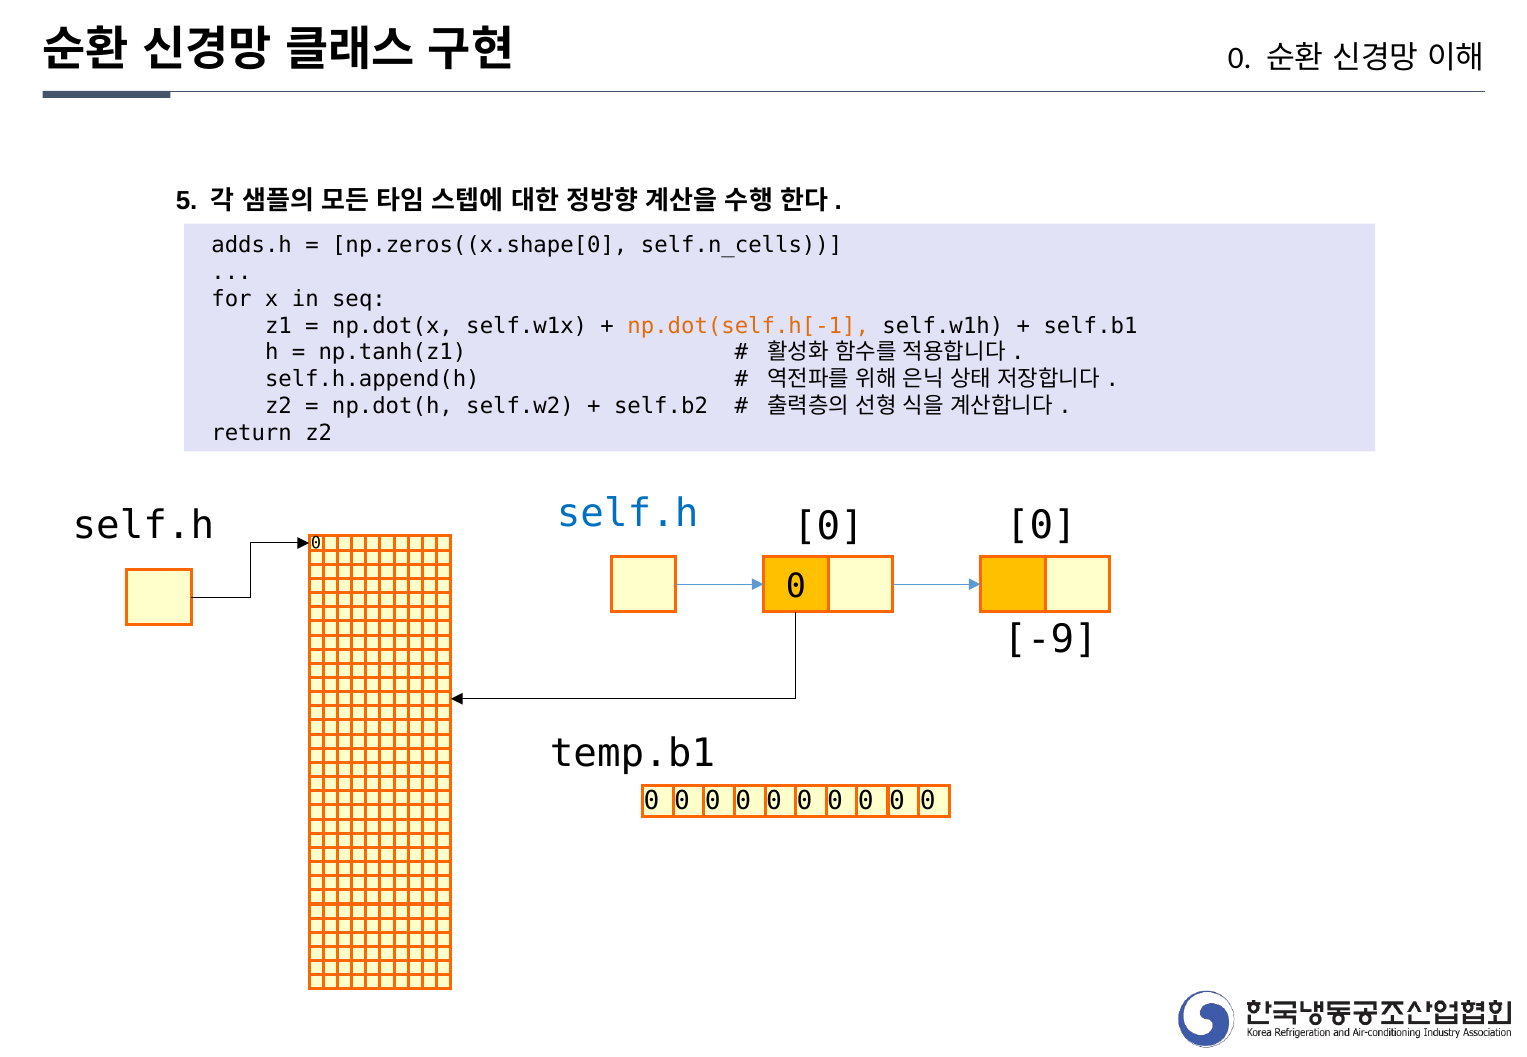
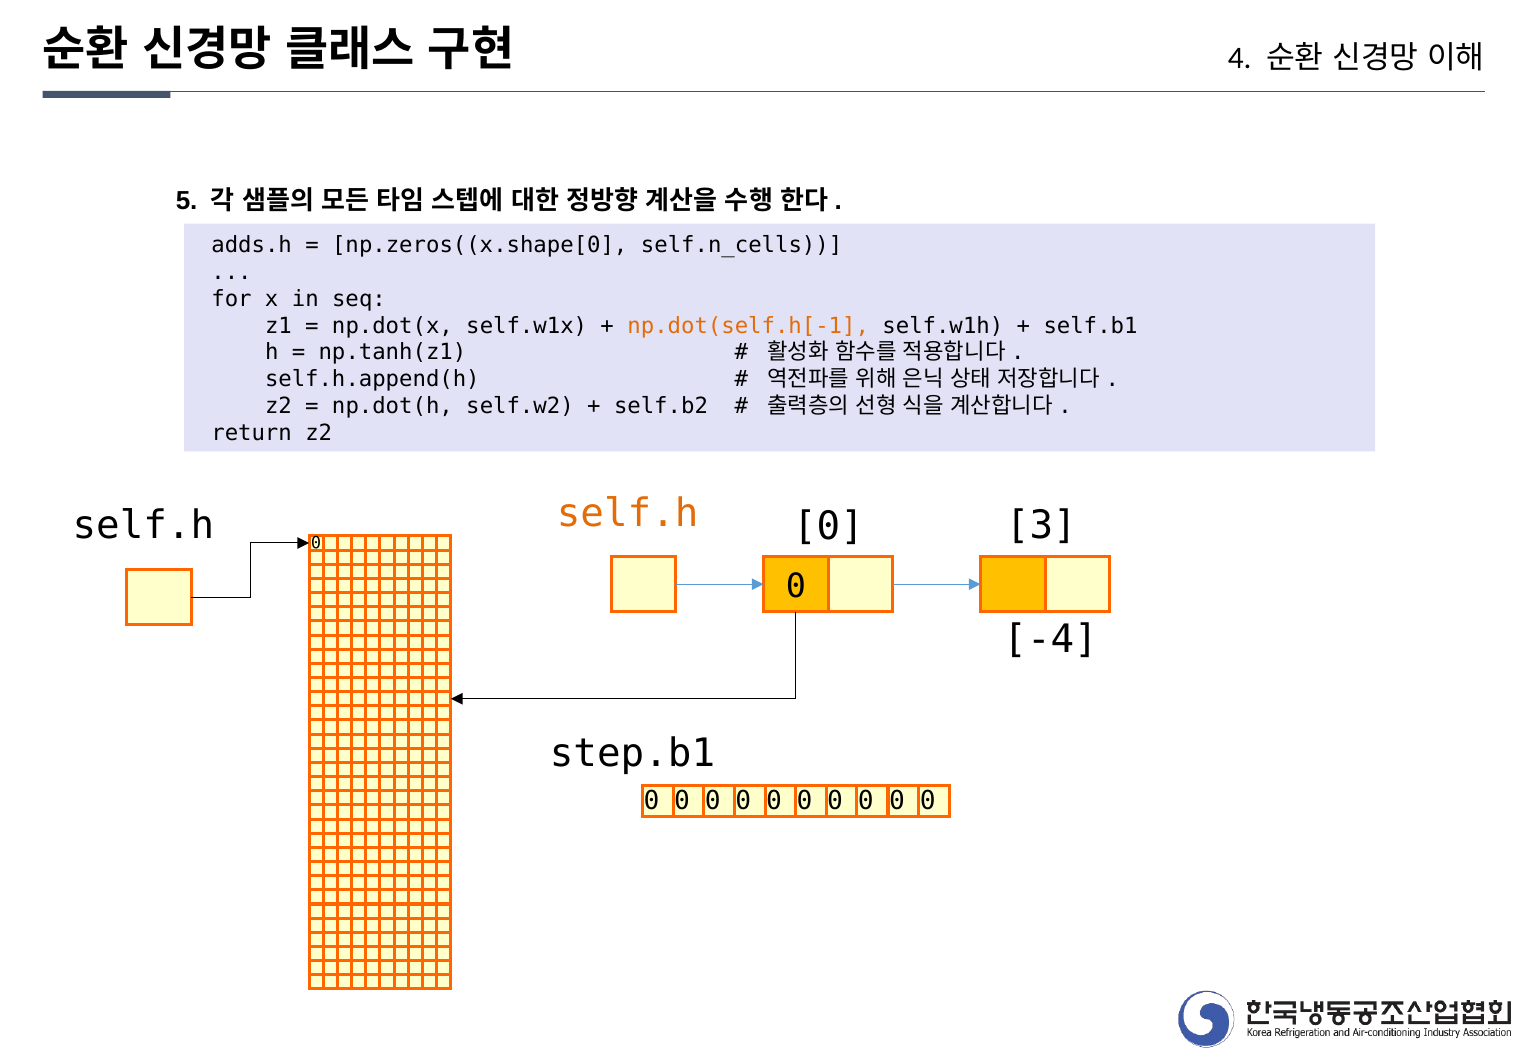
0: 0 -> 4 (1240, 58)
self.h colour: blue -> orange (628, 513)
0: 0 -> 3 (1041, 526)
-9: -9 -> -4 (1051, 640)
temp.b1: temp.b1 -> step.b1 (633, 753)
